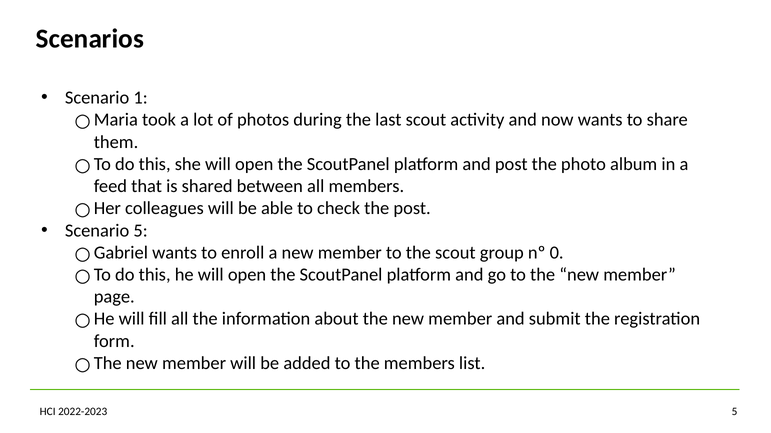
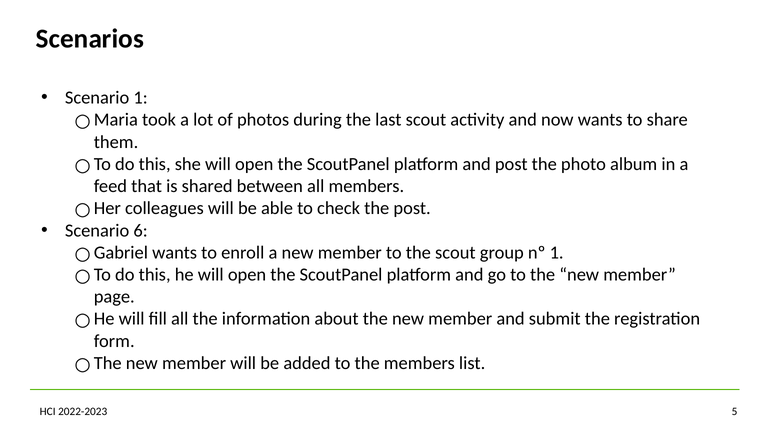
Scenario 5: 5 -> 6 (141, 231)
nº 0: 0 -> 1 (557, 253)
